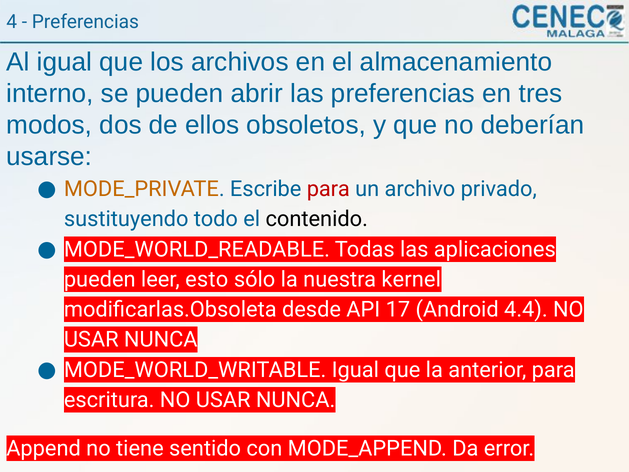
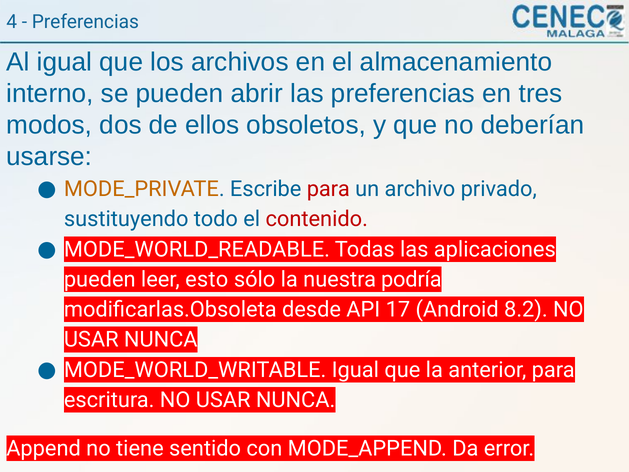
contenido colour: black -> red (317, 219)
kernel: kernel -> podría (411, 279)
4.4: 4.4 -> 8.2 (526, 309)
